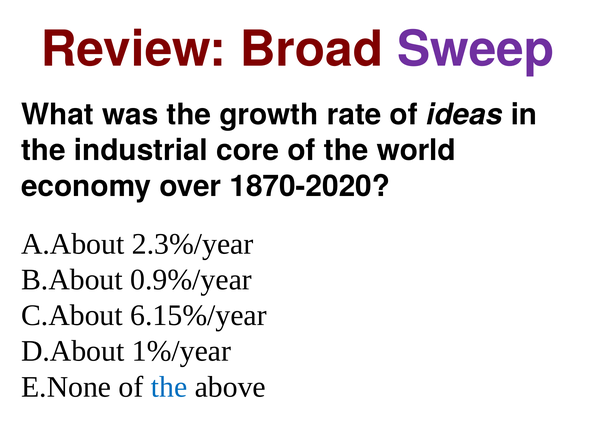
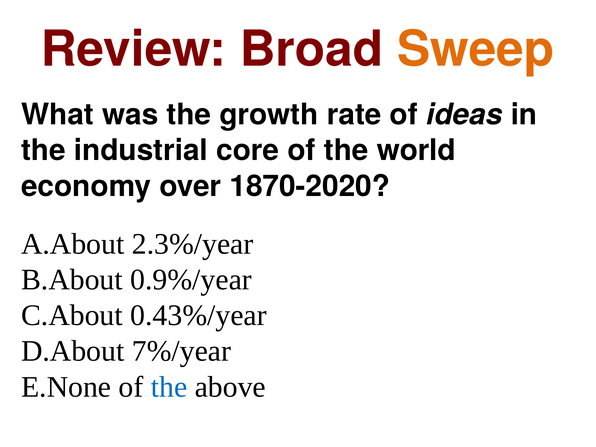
Sweep colour: purple -> orange (476, 49)
6.15%/year: 6.15%/year -> 0.43%/year (198, 315)
1%/year: 1%/year -> 7%/year (181, 351)
